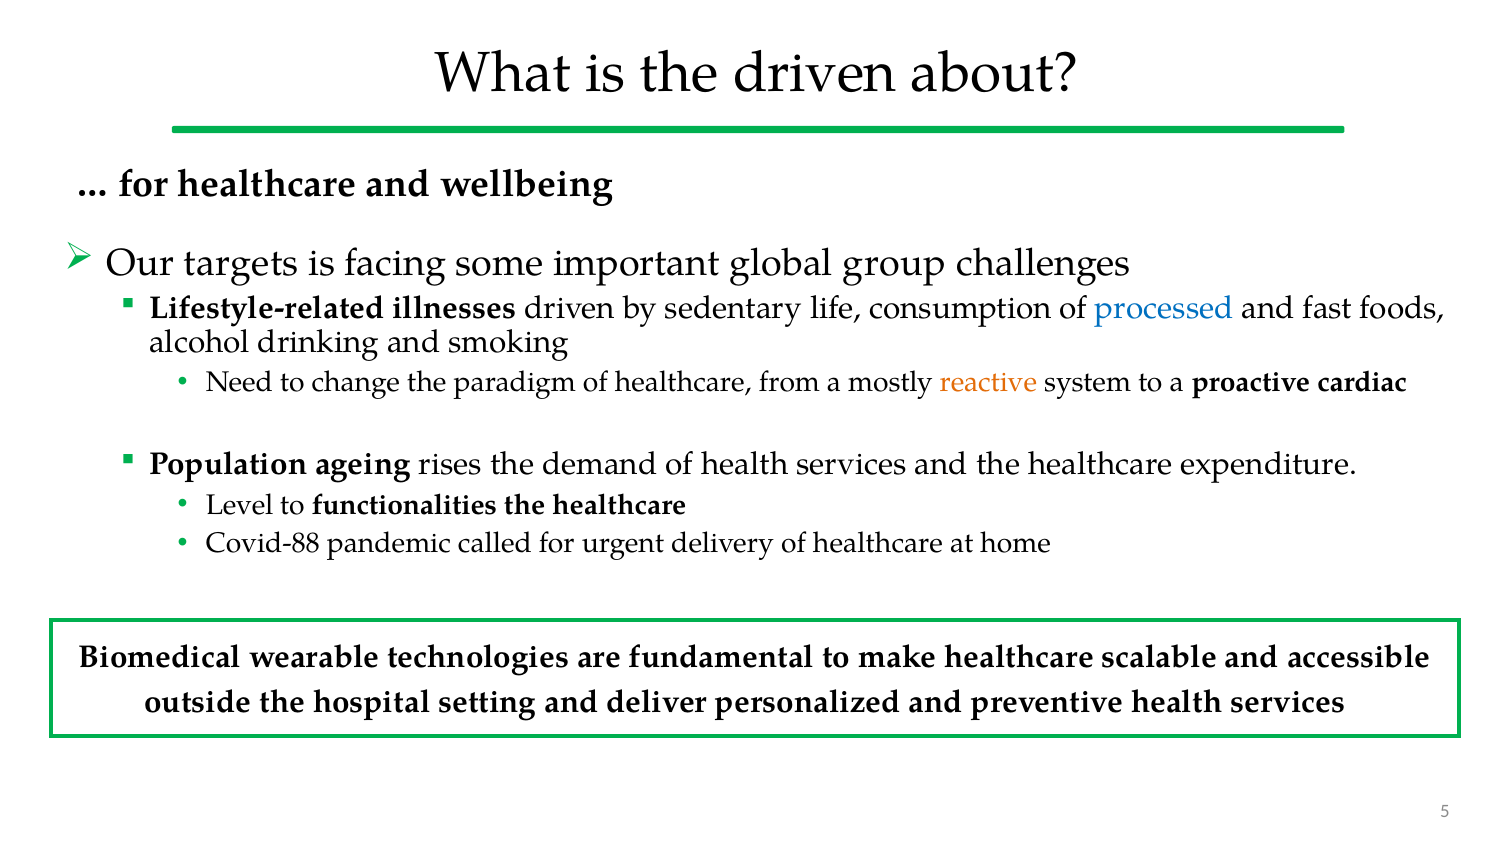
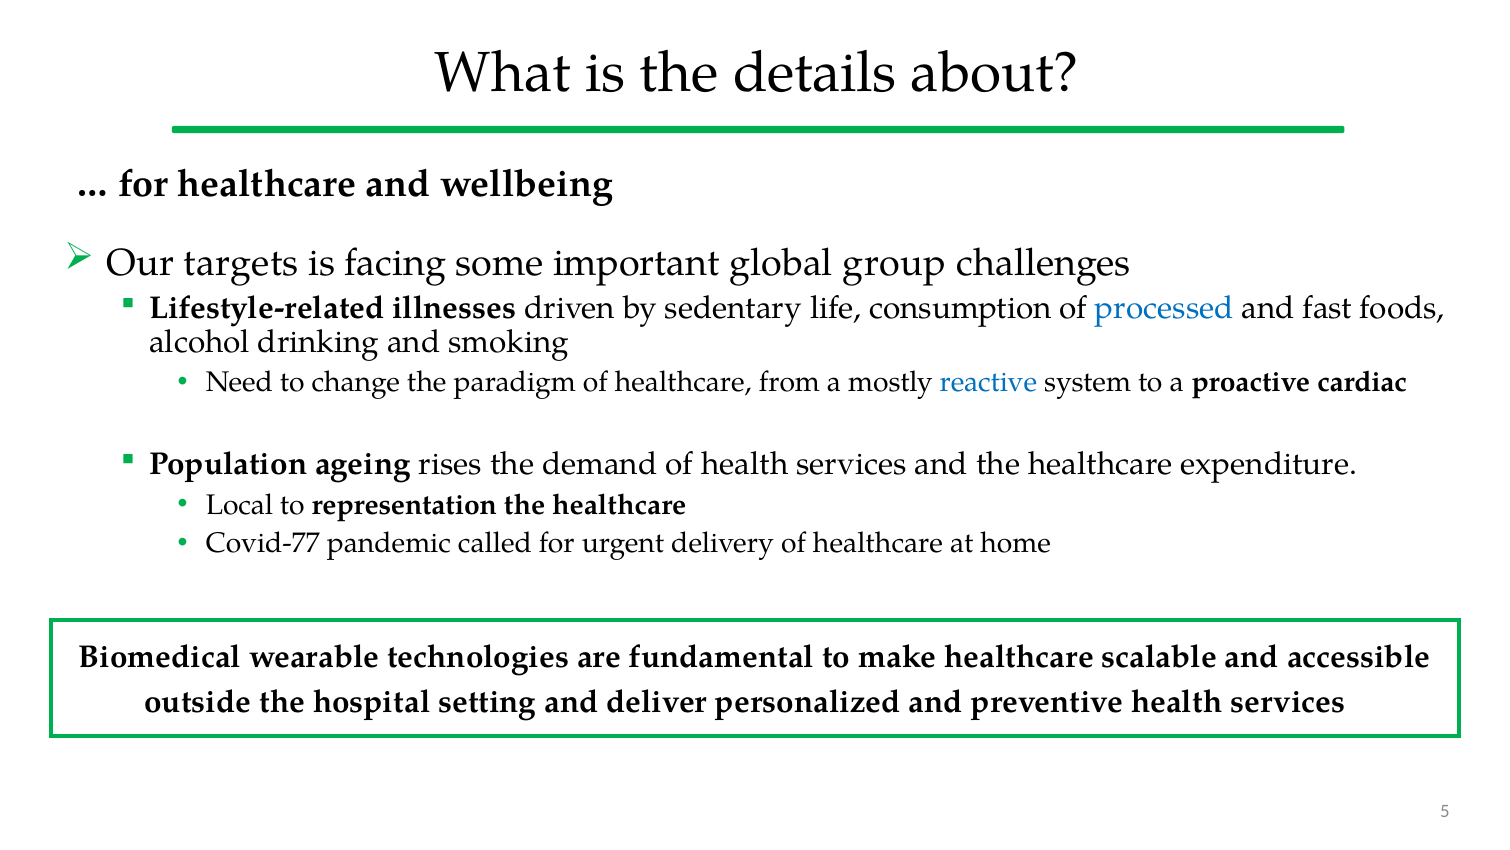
the driven: driven -> details (815, 73)
reactive colour: orange -> blue (988, 382)
Level: Level -> Local (240, 504)
functionalities: functionalities -> representation (404, 504)
Covid-88: Covid-88 -> Covid-77 (263, 543)
